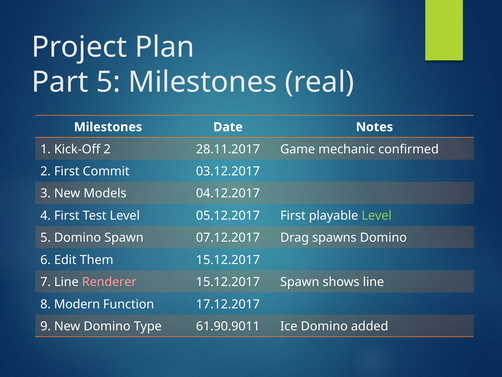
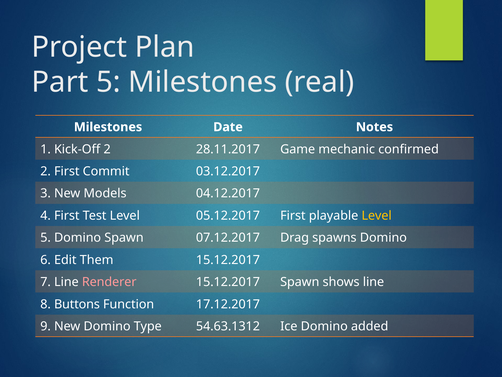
Level colour: light green -> yellow (377, 215)
Modern: Modern -> Buttons (77, 304)
61.90.9011: 61.90.9011 -> 54.63.1312 (228, 326)
